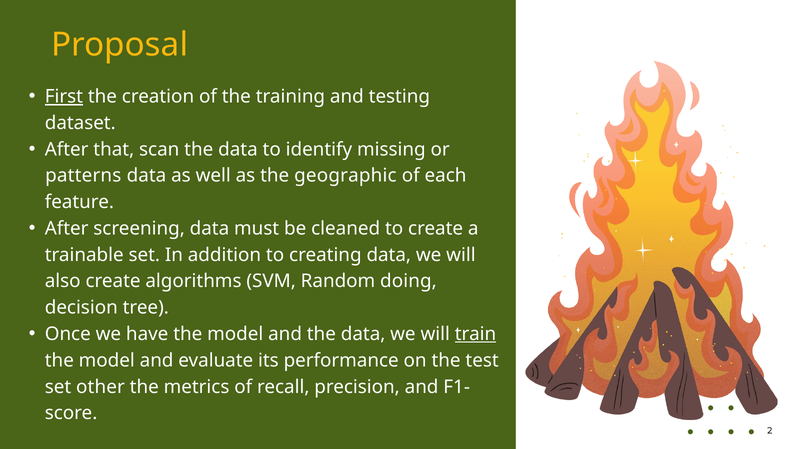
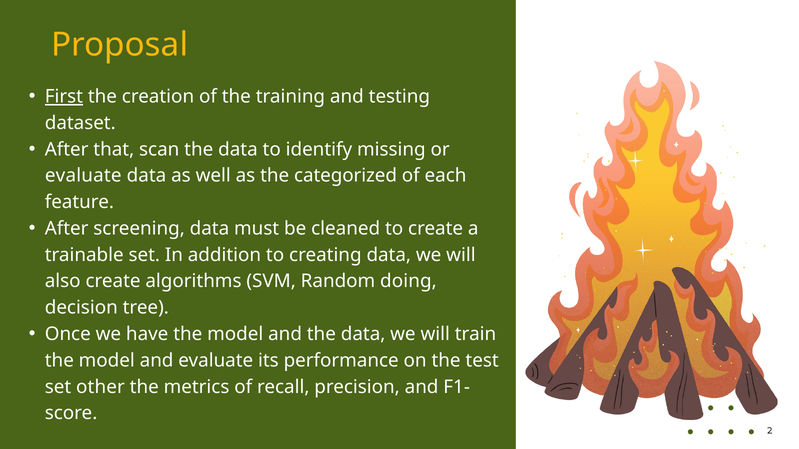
patterns: patterns -> evaluate (83, 176)
geographic: geographic -> categorized (346, 176)
train underline: present -> none (475, 334)
